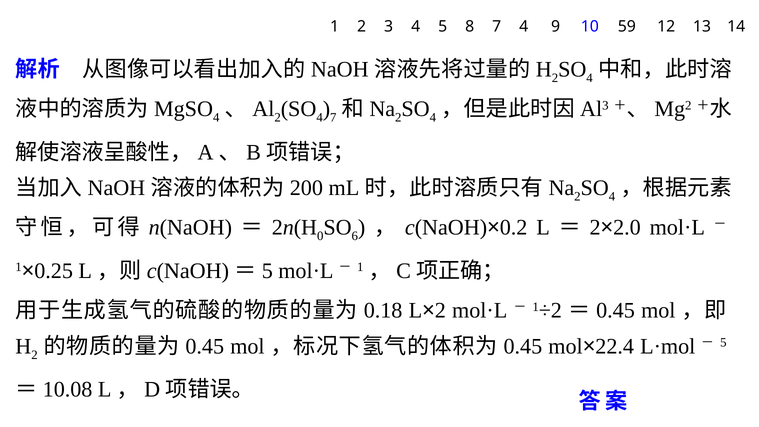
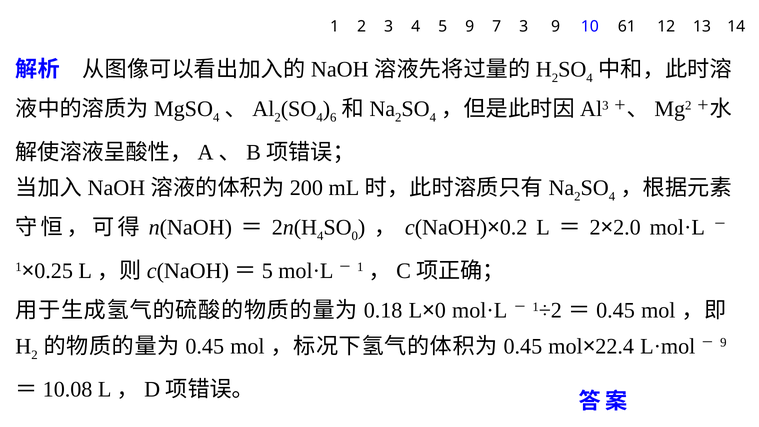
5 8: 8 -> 9 (470, 26)
7 4: 4 -> 3 (524, 26)
59: 59 -> 61 (627, 26)
7: 7 -> 6 (333, 118)
0: 0 -> 4 (320, 236)
6: 6 -> 0 (355, 236)
2: 2 -> 0 (440, 310)
5: 5 -> 9 (723, 343)
